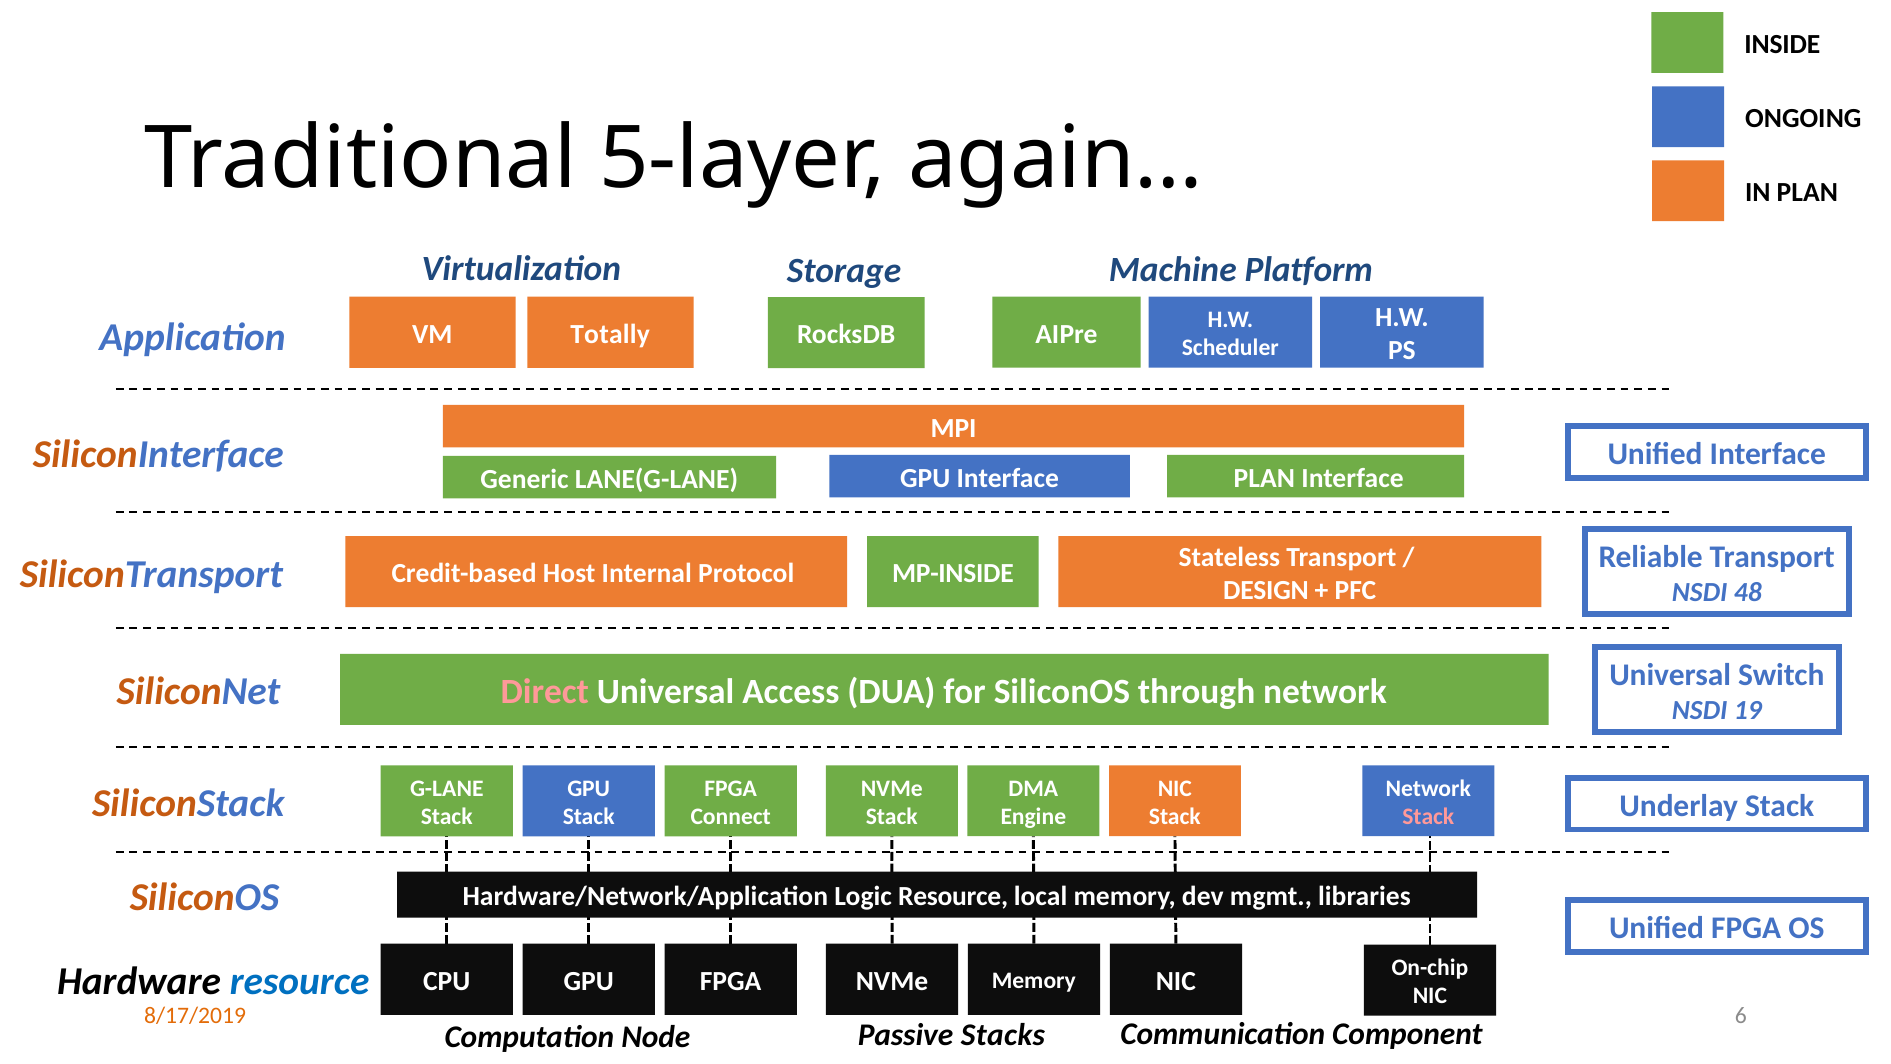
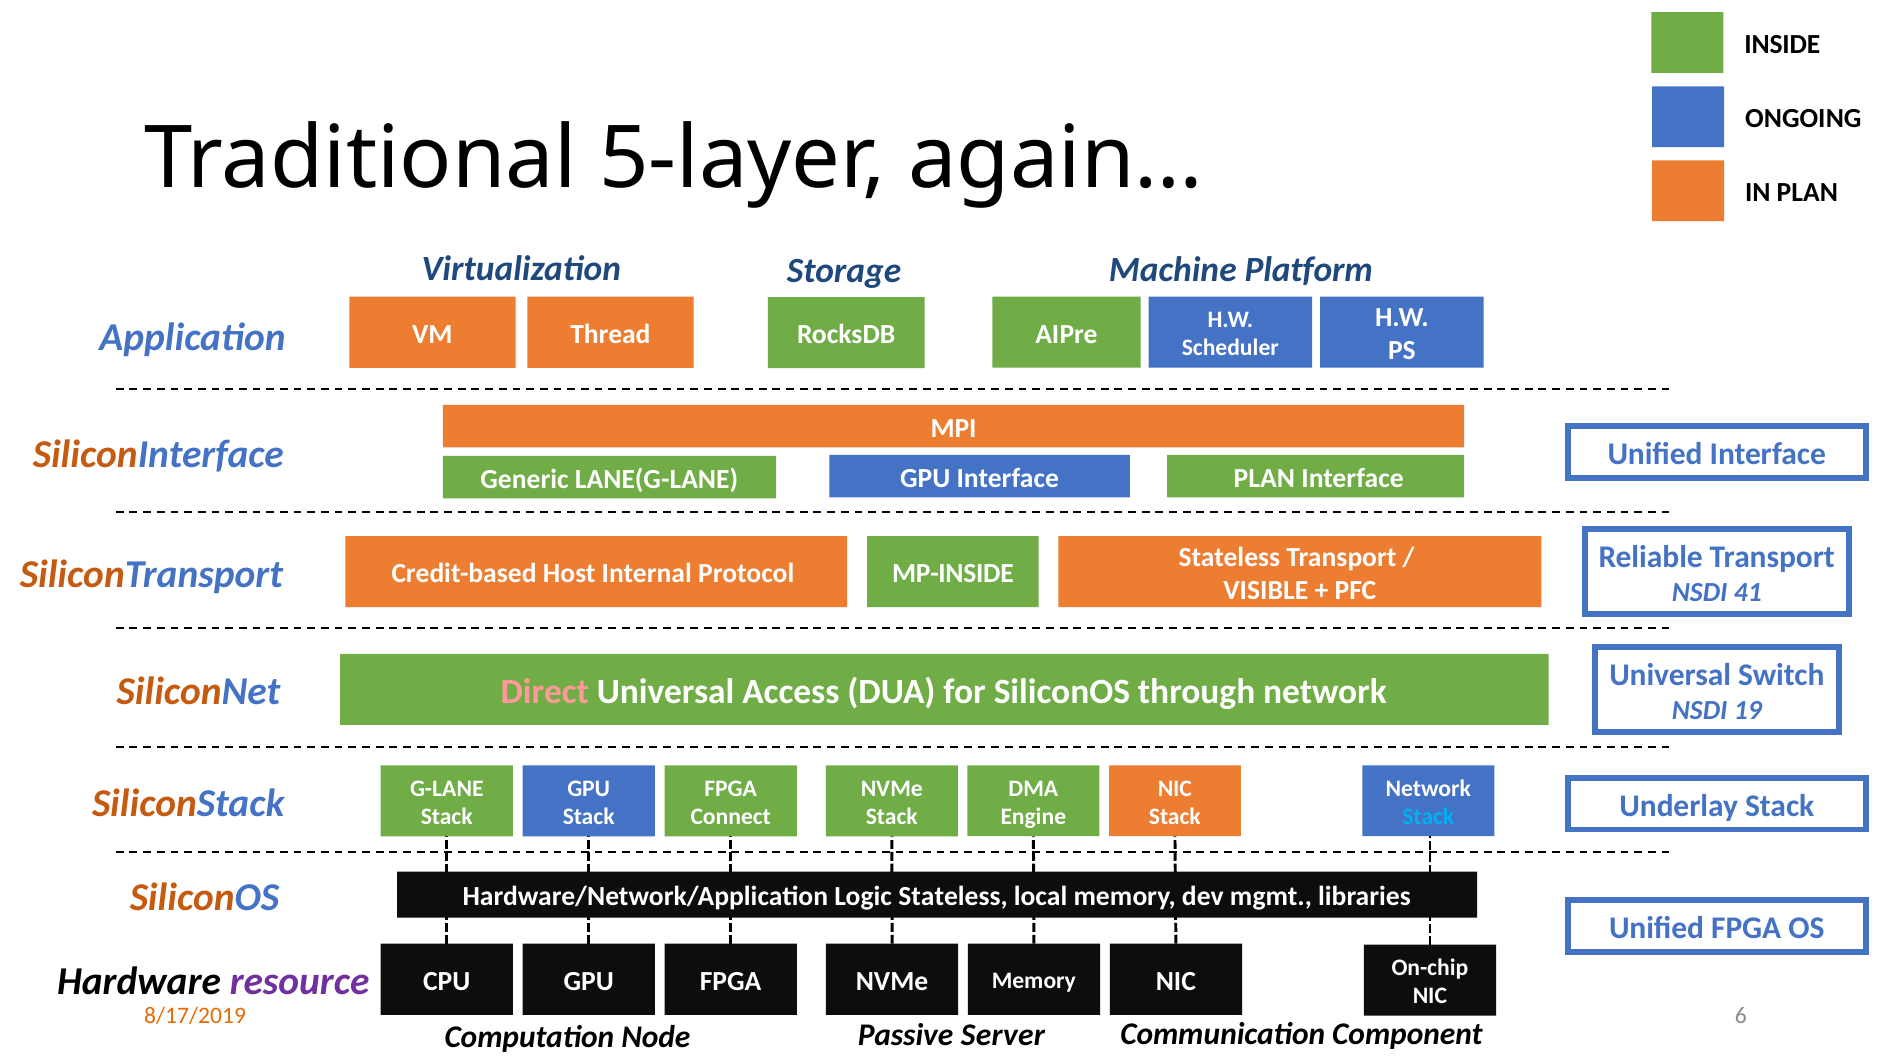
Totally: Totally -> Thread (610, 334)
DESIGN: DESIGN -> VISIBLE (1266, 590)
48: 48 -> 41 (1748, 592)
Stack colour: pink -> light blue (1428, 816)
Logic Resource: Resource -> Stateless (953, 896)
resource colour: blue -> purple (300, 981)
Stacks: Stacks -> Server (1003, 1035)
